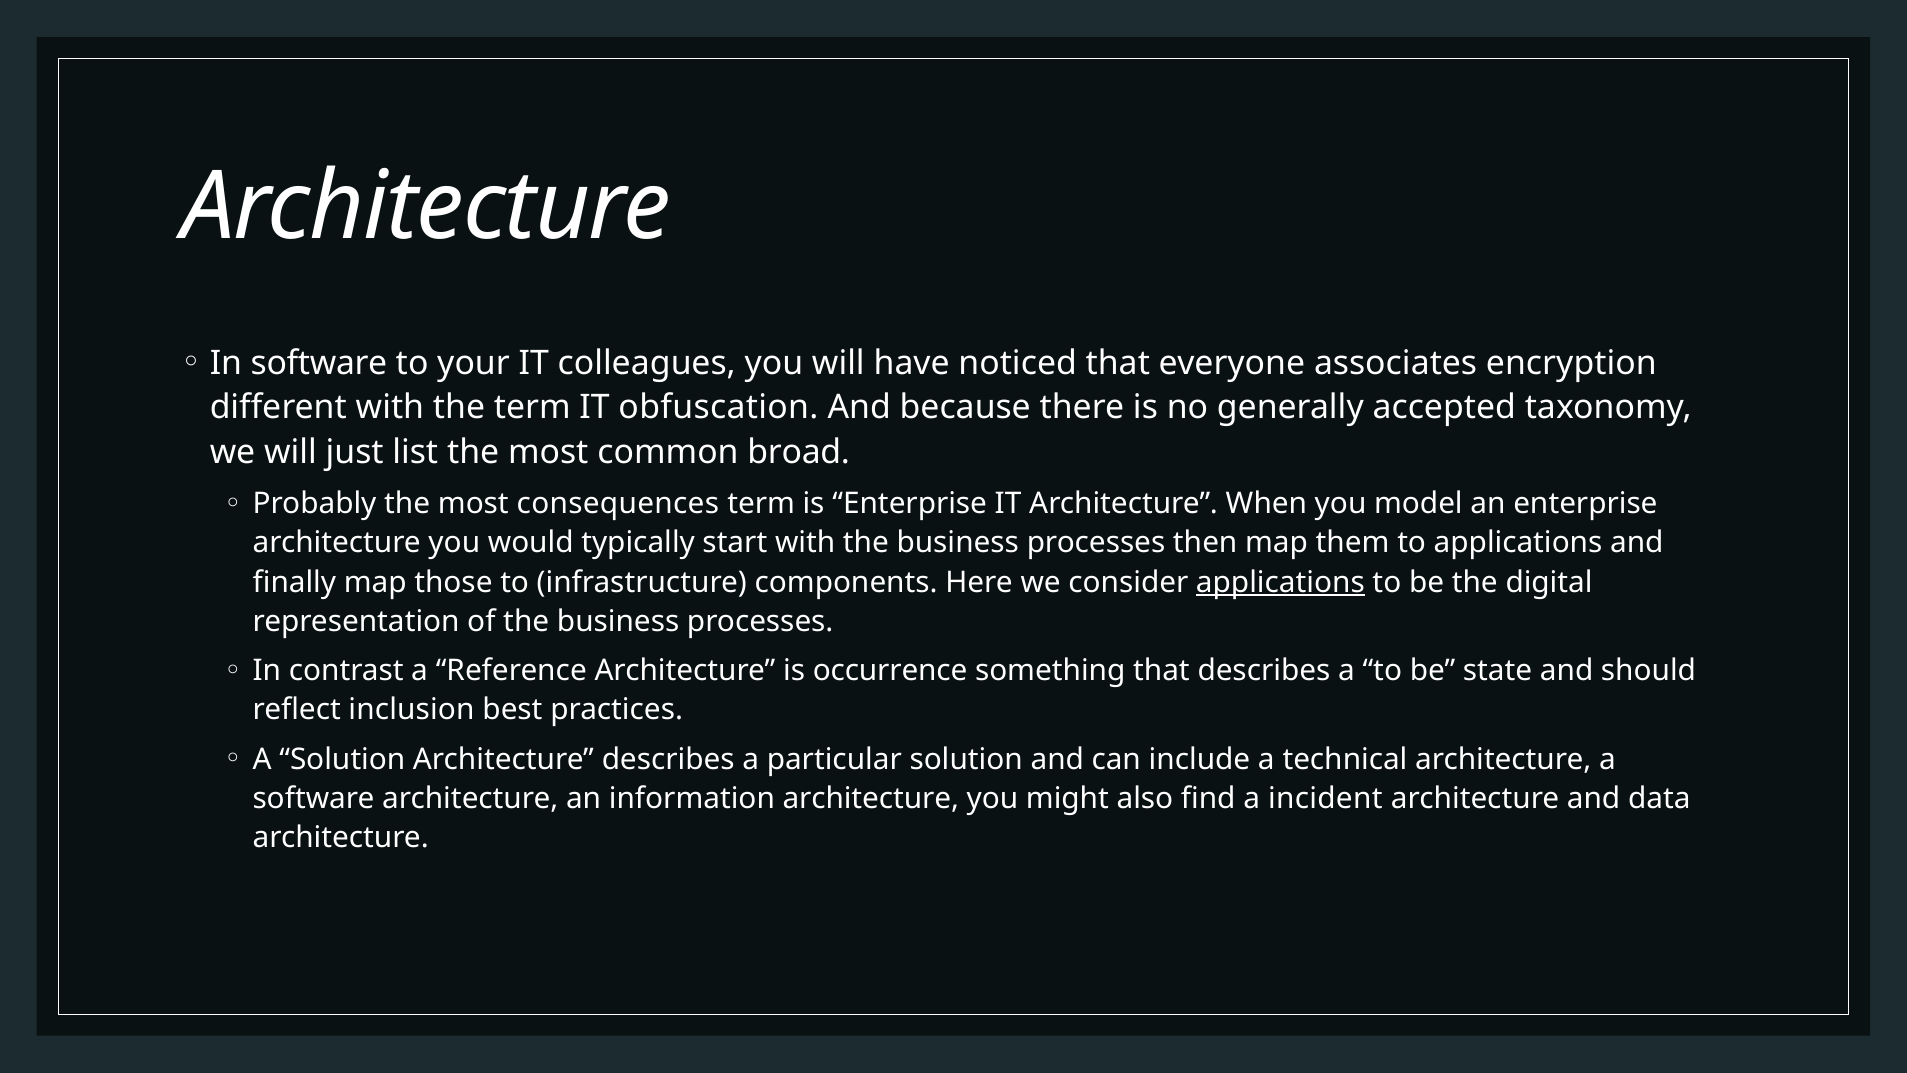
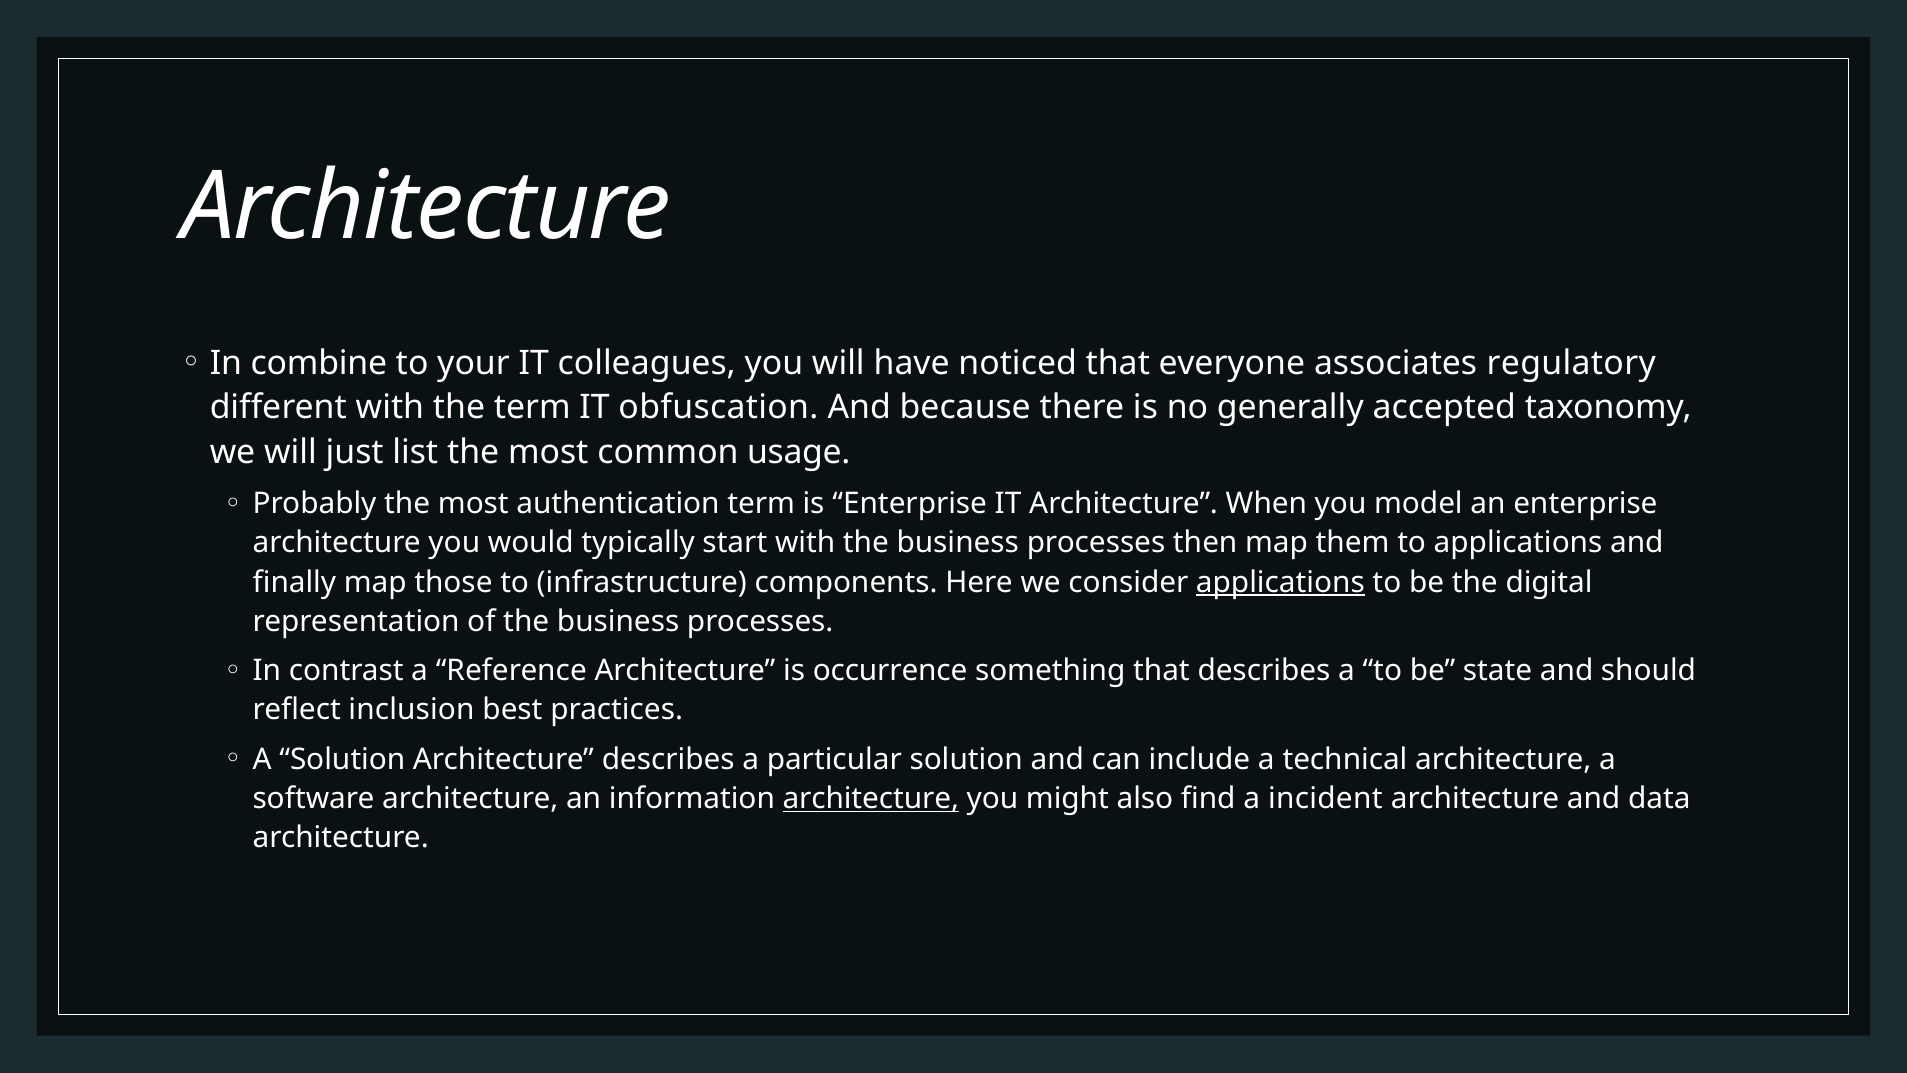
In software: software -> combine (319, 363)
encryption: encryption -> regulatory (1571, 363)
broad: broad -> usage (799, 452)
consequences: consequences -> authentication (618, 503)
architecture underline: none -> present (871, 798)
